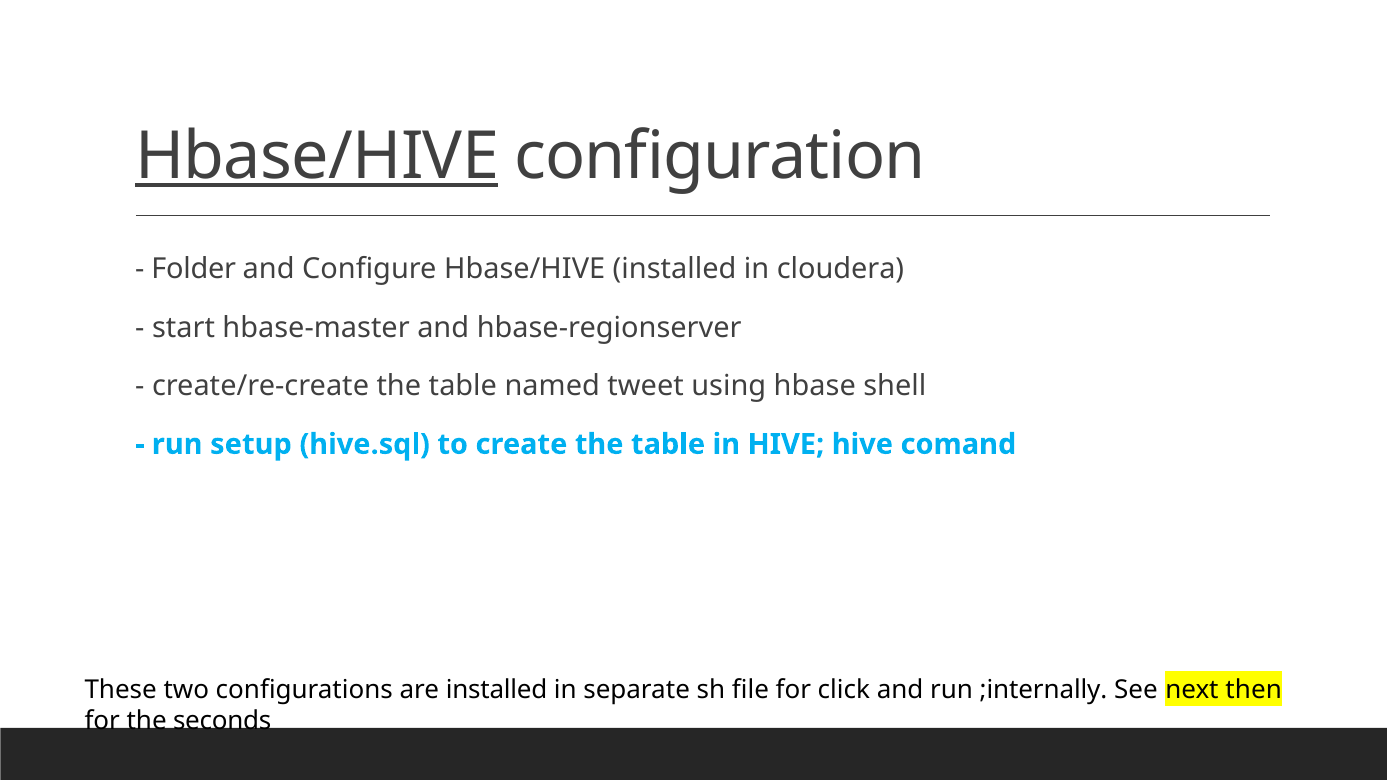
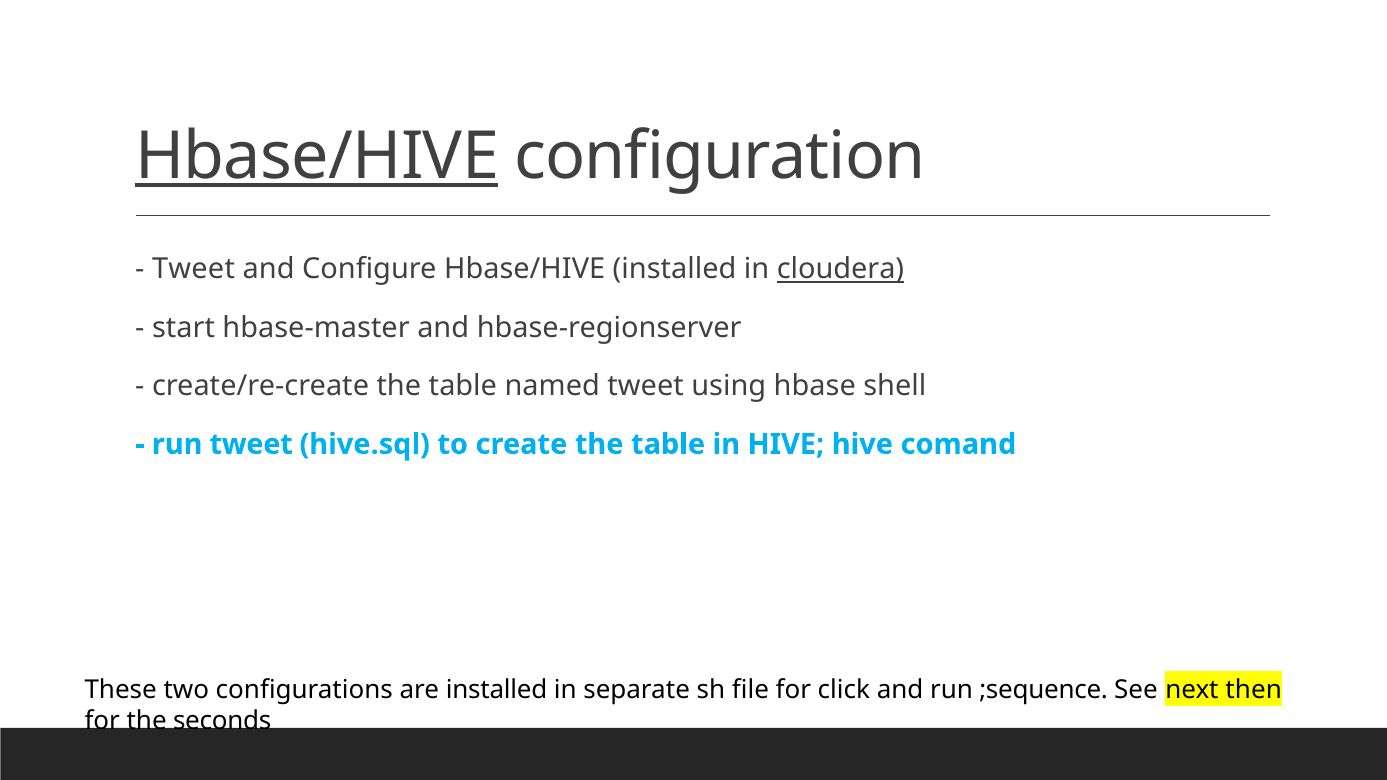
Folder: Folder -> Tweet (193, 269)
cloudera underline: none -> present (840, 269)
run setup: setup -> tweet (251, 444)
;internally: ;internally -> ;sequence (1044, 690)
